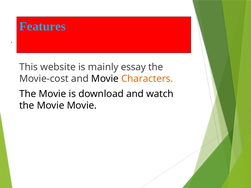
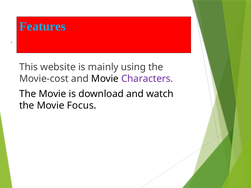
essay: essay -> using (133, 67)
Characters colour: orange -> purple (147, 79)
Movie Movie: Movie -> Focus (82, 106)
